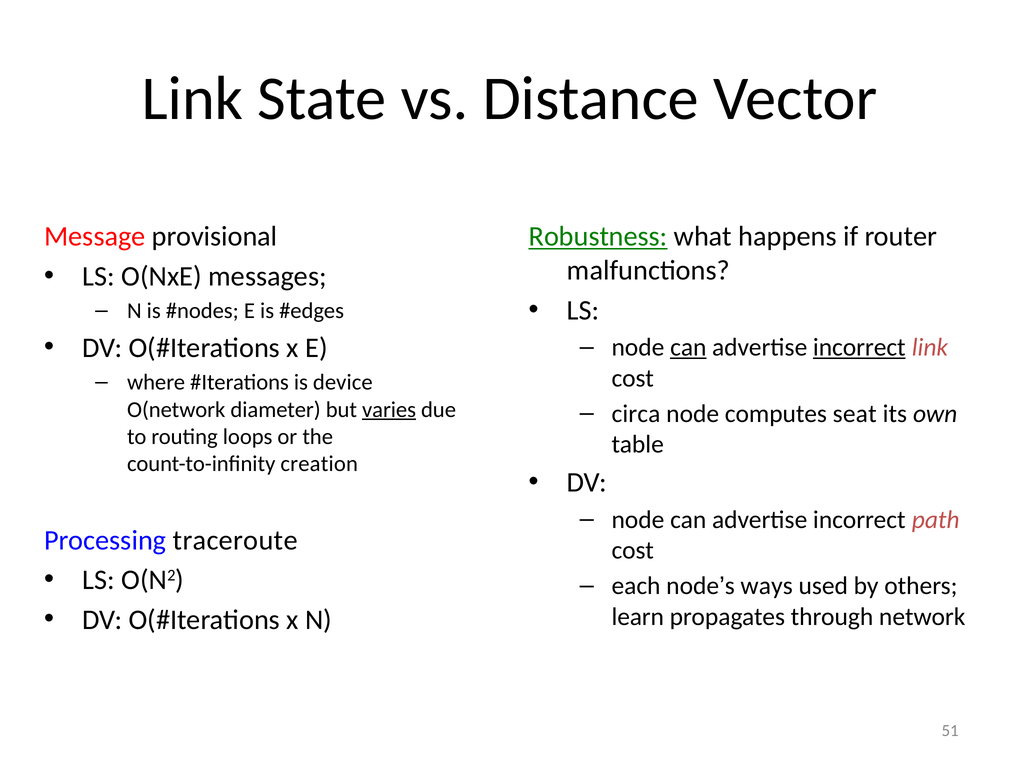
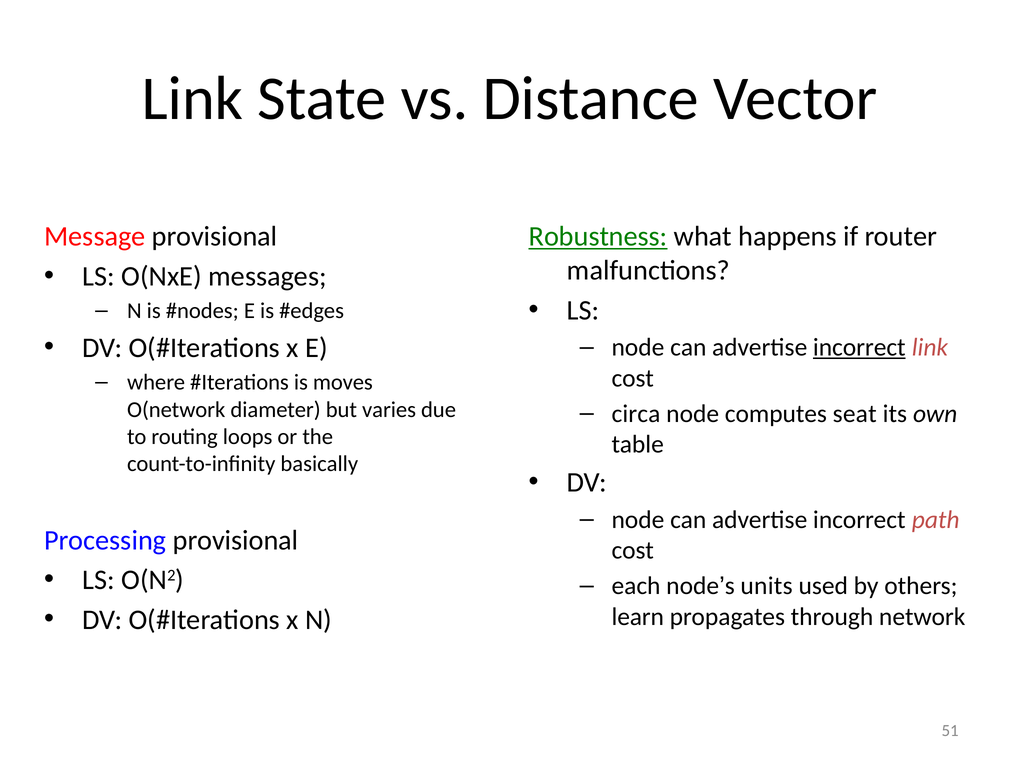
can underline: present -> none (688, 348)
device: device -> moves (343, 382)
varies underline: present -> none (389, 410)
creation: creation -> basically (319, 464)
Processing traceroute: traceroute -> provisional (236, 540)
ways: ways -> units (767, 586)
